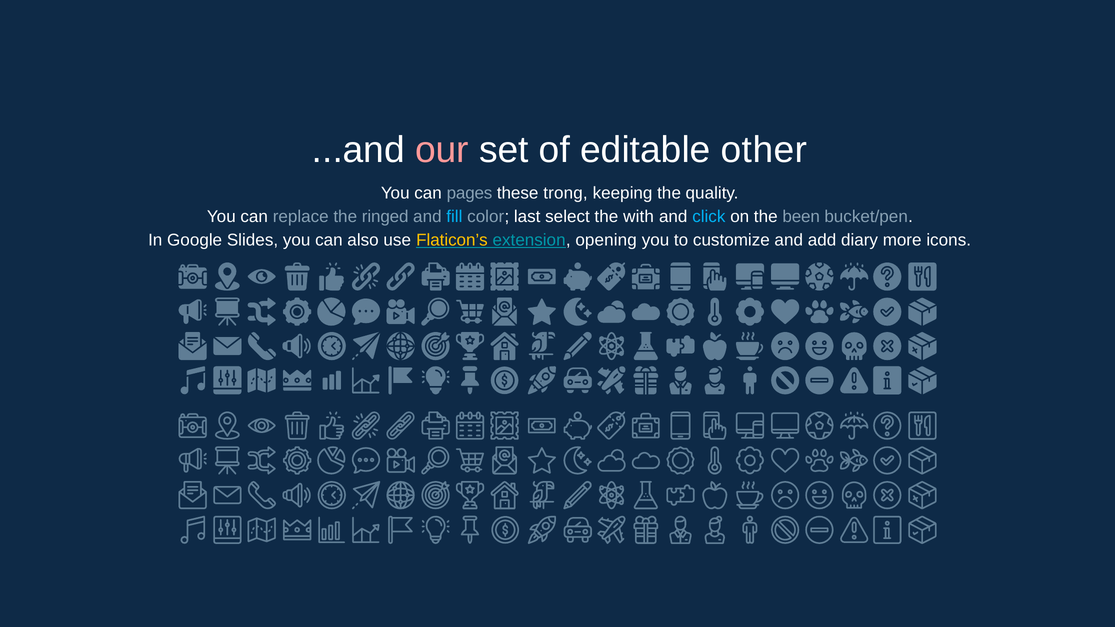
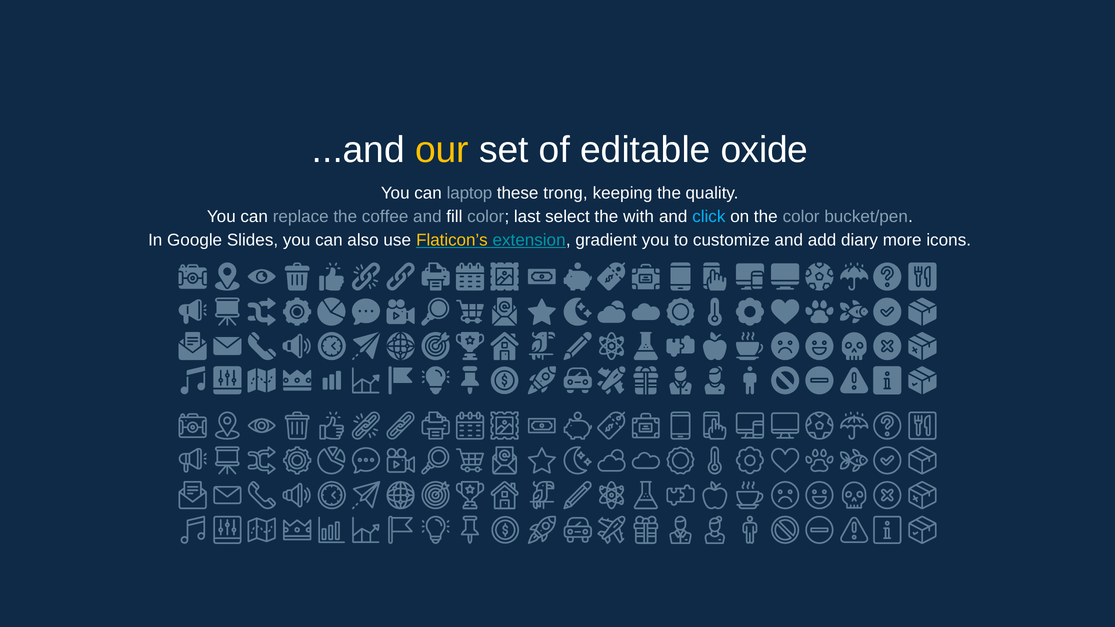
our colour: pink -> yellow (442, 150)
other: other -> oxide (764, 150)
pages: pages -> laptop (470, 193)
ringed: ringed -> coffee (385, 217)
fill colour: light blue -> white (454, 217)
the been: been -> color (801, 217)
opening: opening -> gradient (606, 240)
